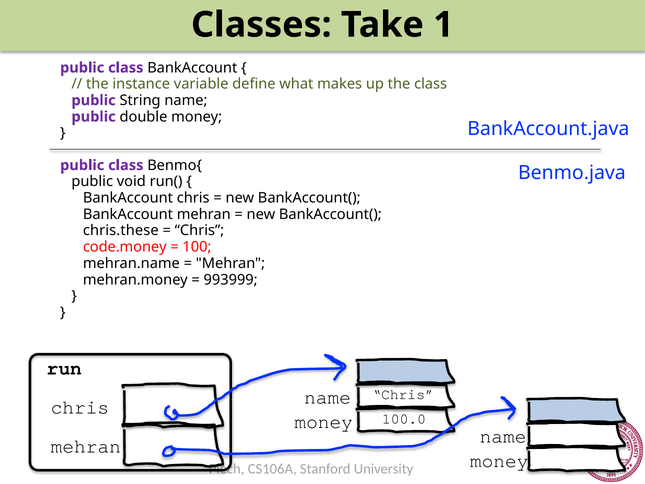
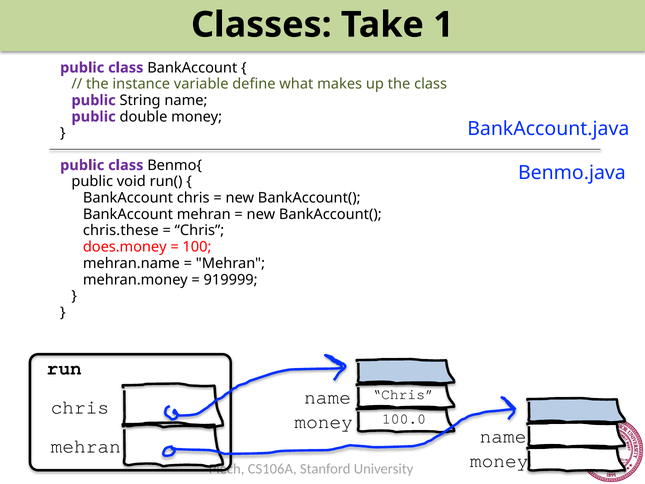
code.money: code.money -> does.money (125, 247)
993999: 993999 -> 919999 (231, 280)
